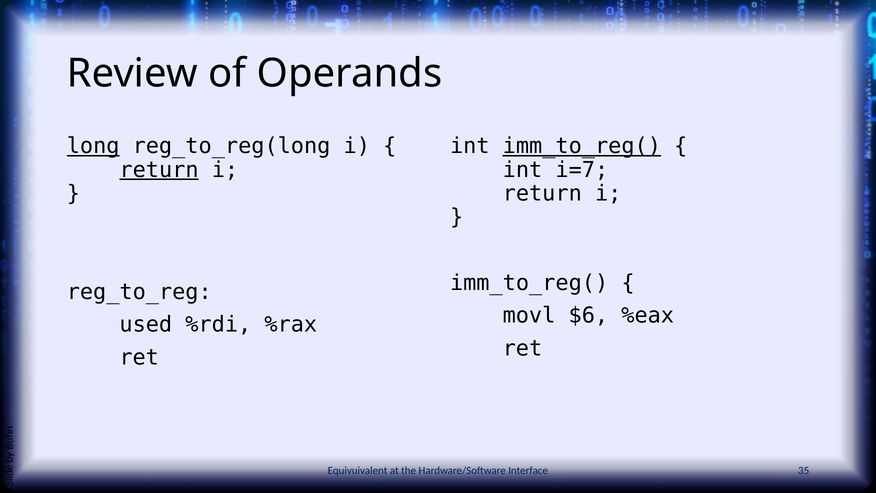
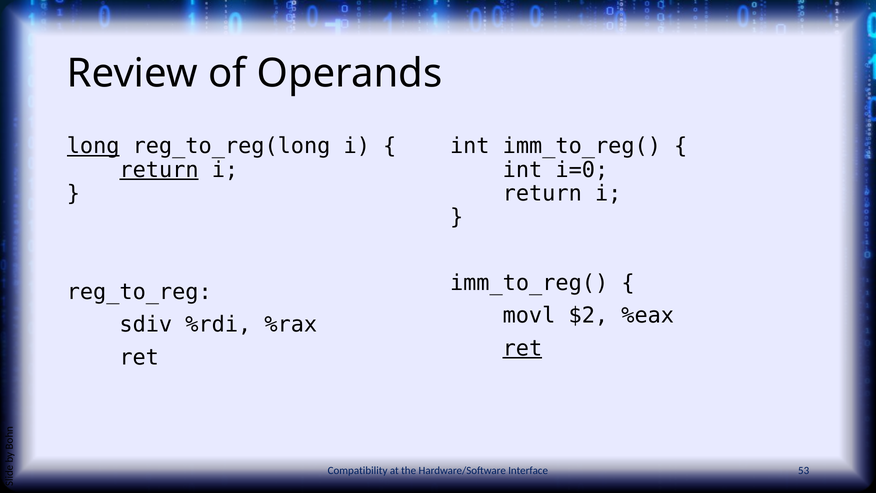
imm_to_reg( underline: present -> none (582, 146)
i=7: i=7 -> i=0 (582, 170)
$6: $6 -> $2 (588, 315)
used: used -> sdiv (146, 325)
ret underline: none -> present (522, 348)
Equivuivalent: Equivuivalent -> Compatibility (358, 470)
35: 35 -> 53 (804, 470)
